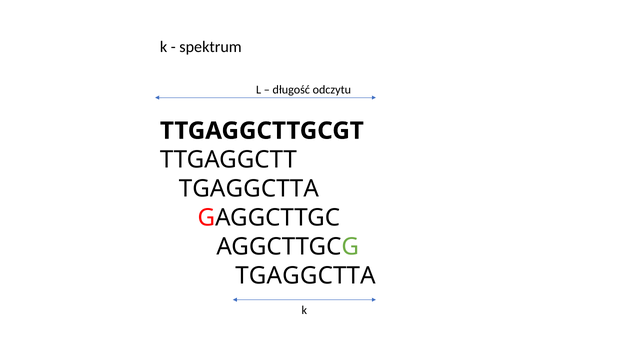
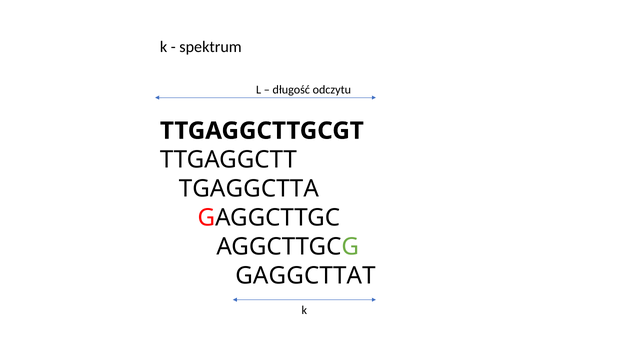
TGAGGCTTA: TGAGGCTTA -> GAGGCTTAT (305, 276)
